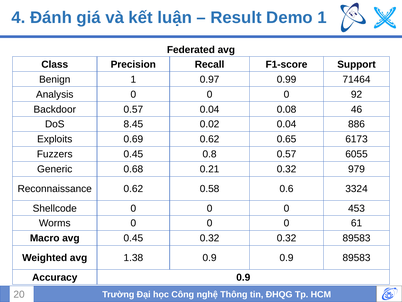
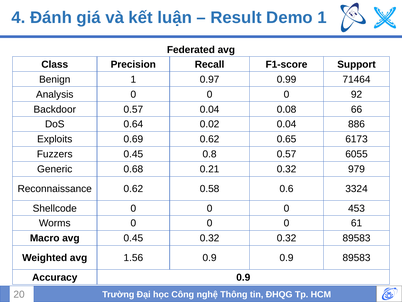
46: 46 -> 66 (357, 109)
8.45: 8.45 -> 0.64 (133, 124)
1.38: 1.38 -> 1.56 (133, 257)
